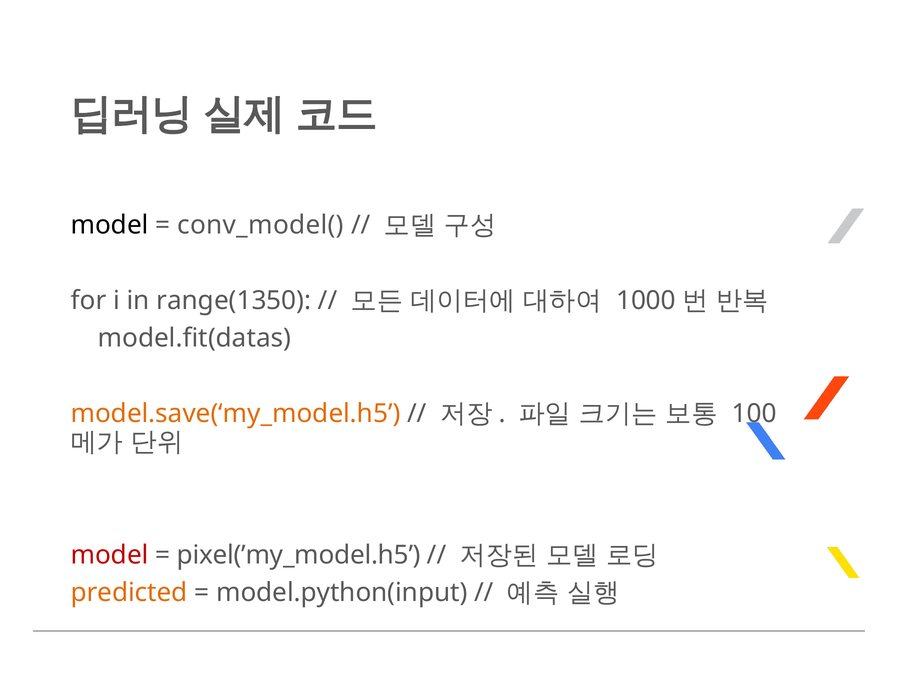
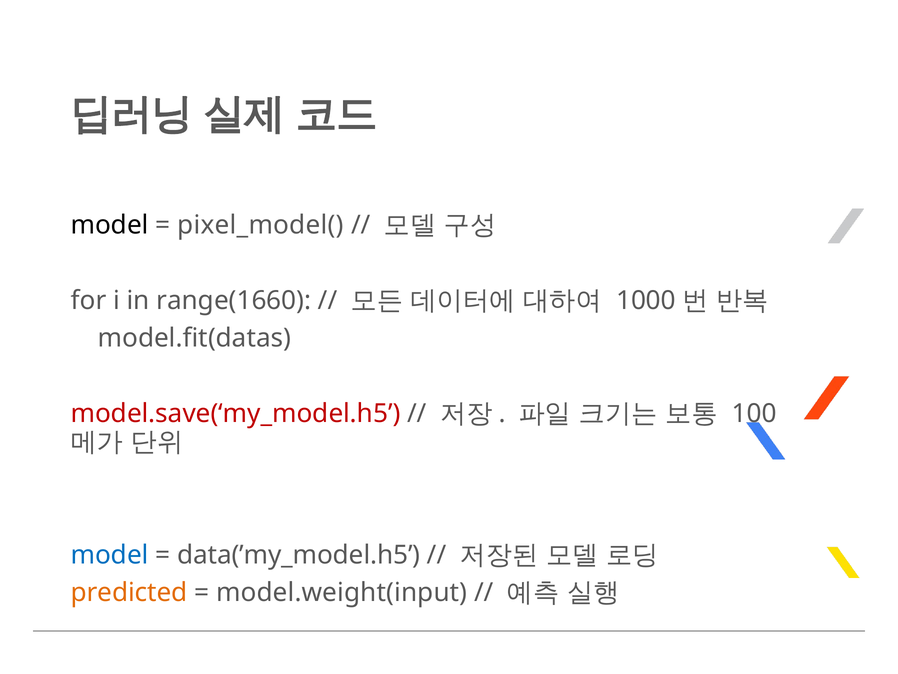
conv_model(: conv_model( -> pixel_model( (261, 225)
range(1350: range(1350 -> range(1660 (234, 300)
model.save(‘my_model.h5 colour: orange -> red (236, 413)
model colour: red -> blue (110, 555)
pixel(’my_model.h5: pixel(’my_model.h5 -> data(’my_model.h5 (299, 555)
model.python(input: model.python(input -> model.weight(input (342, 592)
